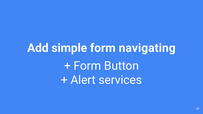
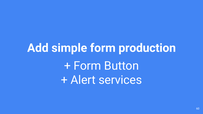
navigating: navigating -> production (147, 48)
